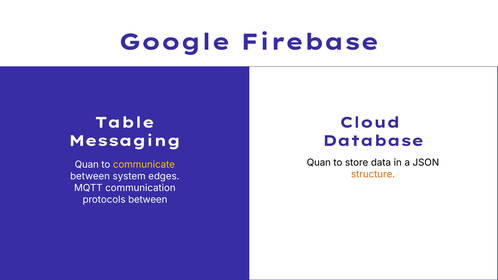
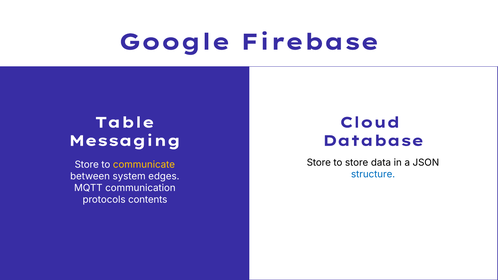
Quan: Quan -> Store (319, 163)
Quan: Quan -> Store (87, 165)
structure colour: orange -> blue (373, 174)
protocols between: between -> contents (148, 200)
